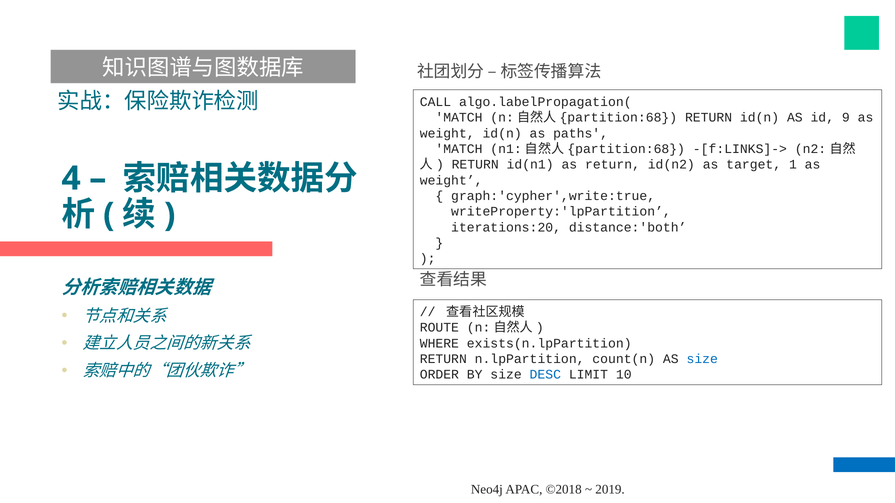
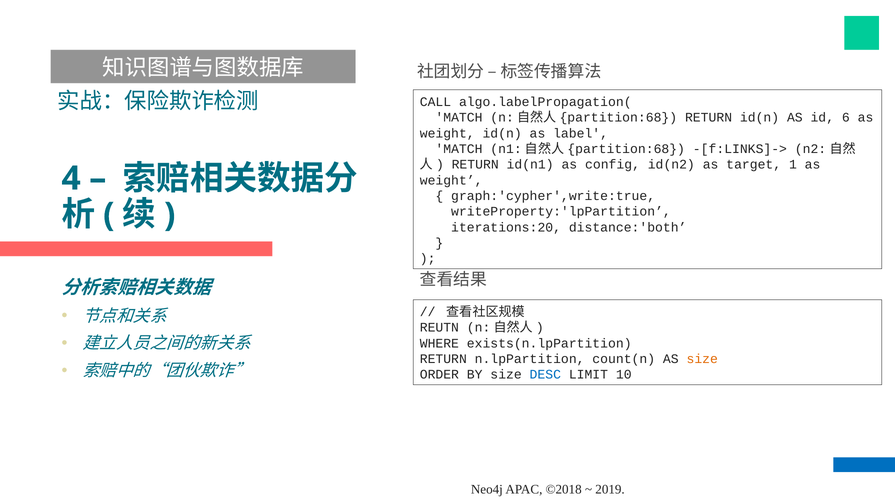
9: 9 -> 6 (846, 118)
paths: paths -> label (581, 133)
as return: return -> config (613, 165)
ROUTE: ROUTE -> REUTN (439, 328)
size colour: blue -> orange (702, 359)
